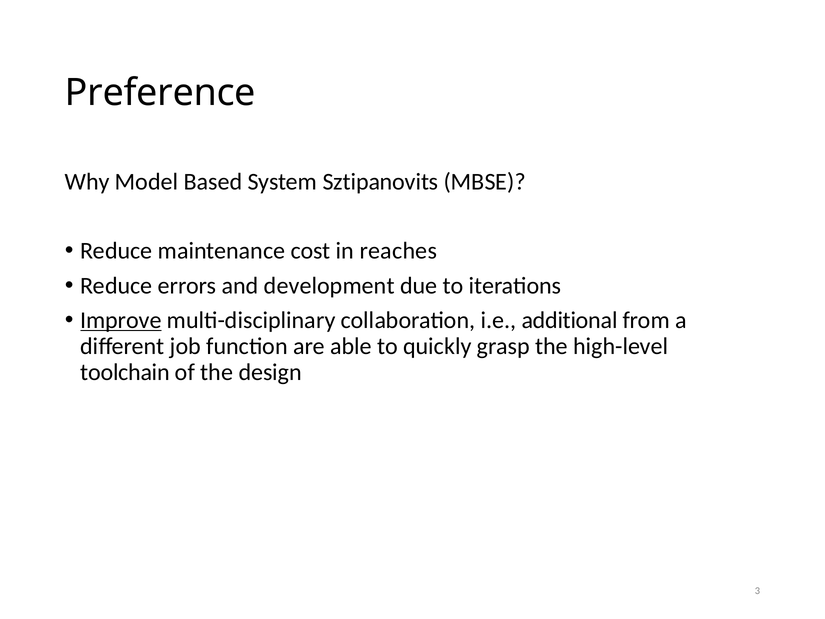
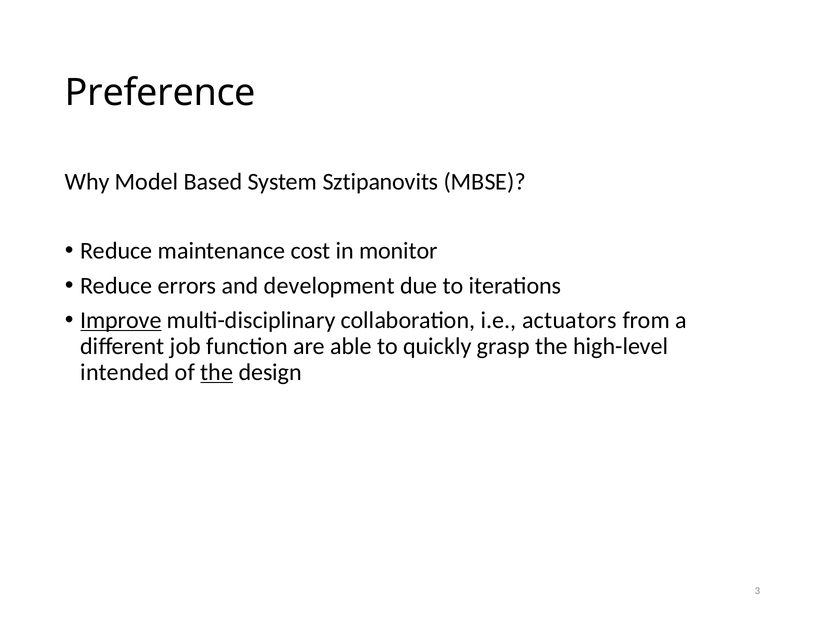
reaches: reaches -> monitor (399, 251)
additional: additional -> actuators (569, 320)
toolchain: toolchain -> intended (125, 372)
the underline: none -> present (217, 372)
